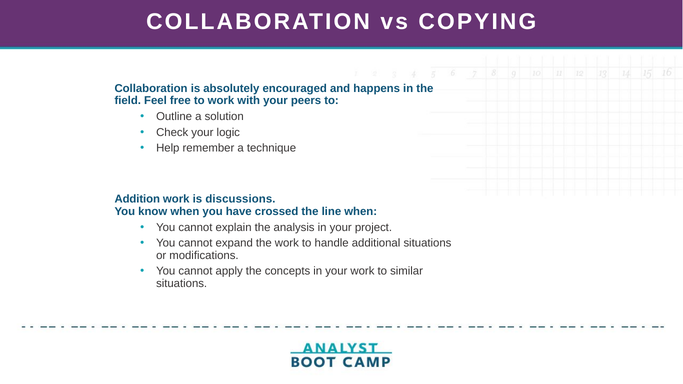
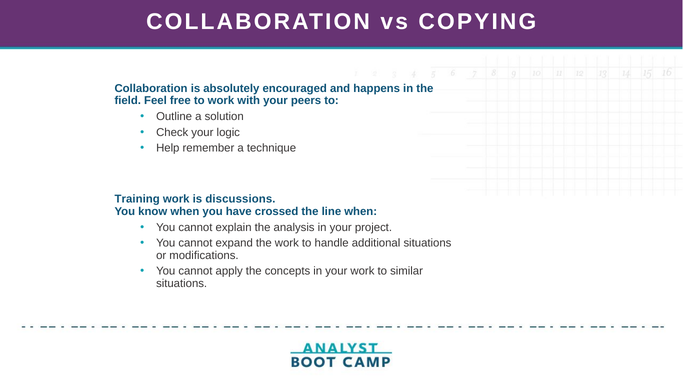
Addition: Addition -> Training (137, 199)
